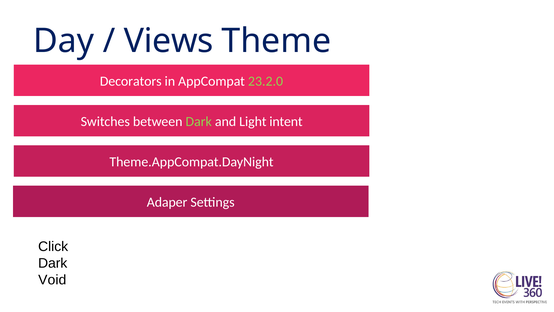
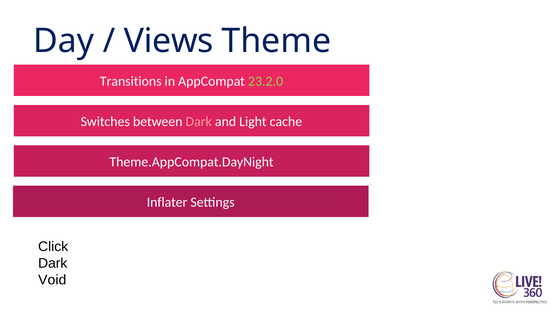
Decorators: Decorators -> Transitions (131, 81)
Dark colour: light green -> pink (199, 122)
intent: intent -> cache (286, 122)
Adaper: Adaper -> Inflater (167, 202)
